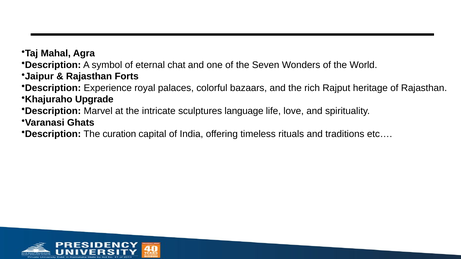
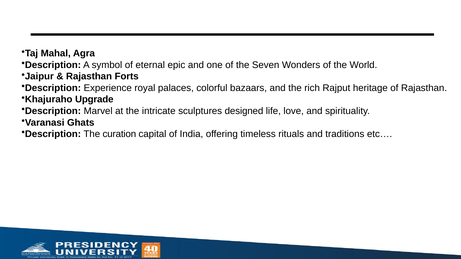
chat: chat -> epic (176, 65)
language: language -> designed (244, 111)
